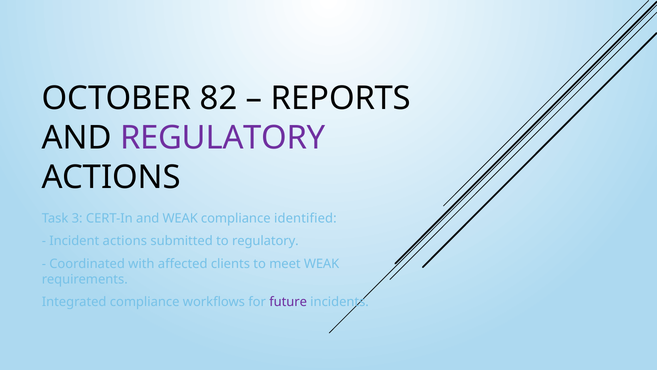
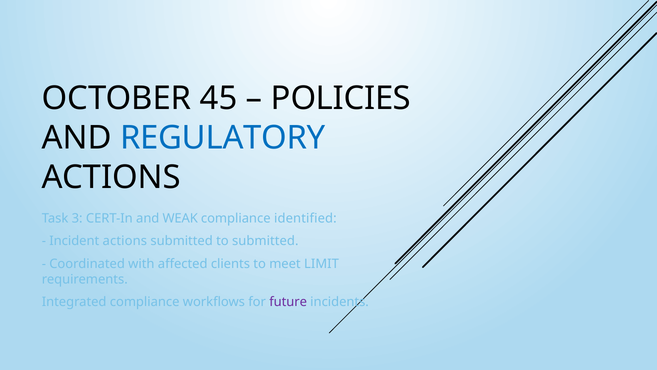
82: 82 -> 45 (219, 98)
REPORTS: REPORTS -> POLICIES (341, 98)
REGULATORY colour: purple -> blue (223, 138)
to regulatory: regulatory -> submitted (265, 241)
meet WEAK: WEAK -> LIMIT (321, 263)
